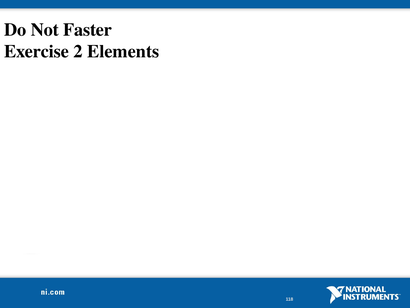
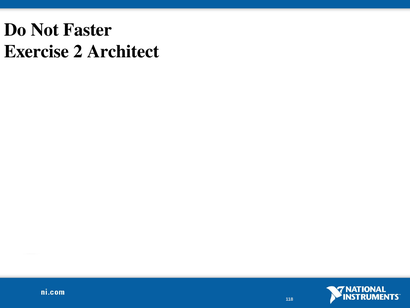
Elements: Elements -> Architect (123, 51)
